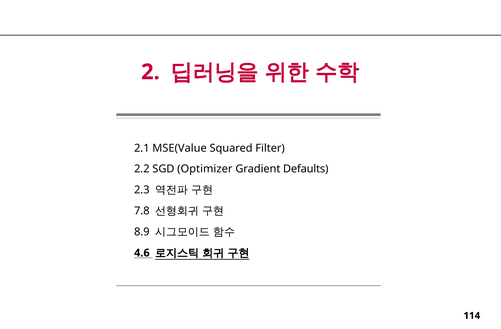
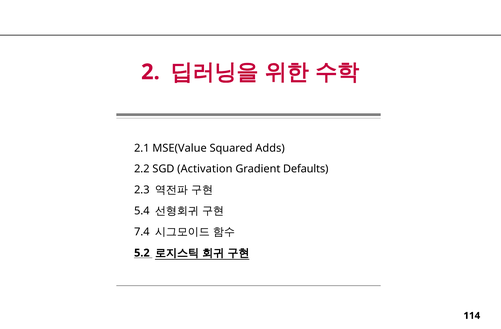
Filter: Filter -> Adds (270, 148)
Optimizer: Optimizer -> Activation (205, 169)
7.8: 7.8 -> 5.4 (142, 211)
8.9: 8.9 -> 7.4 (142, 232)
4.6: 4.6 -> 5.2 (142, 253)
